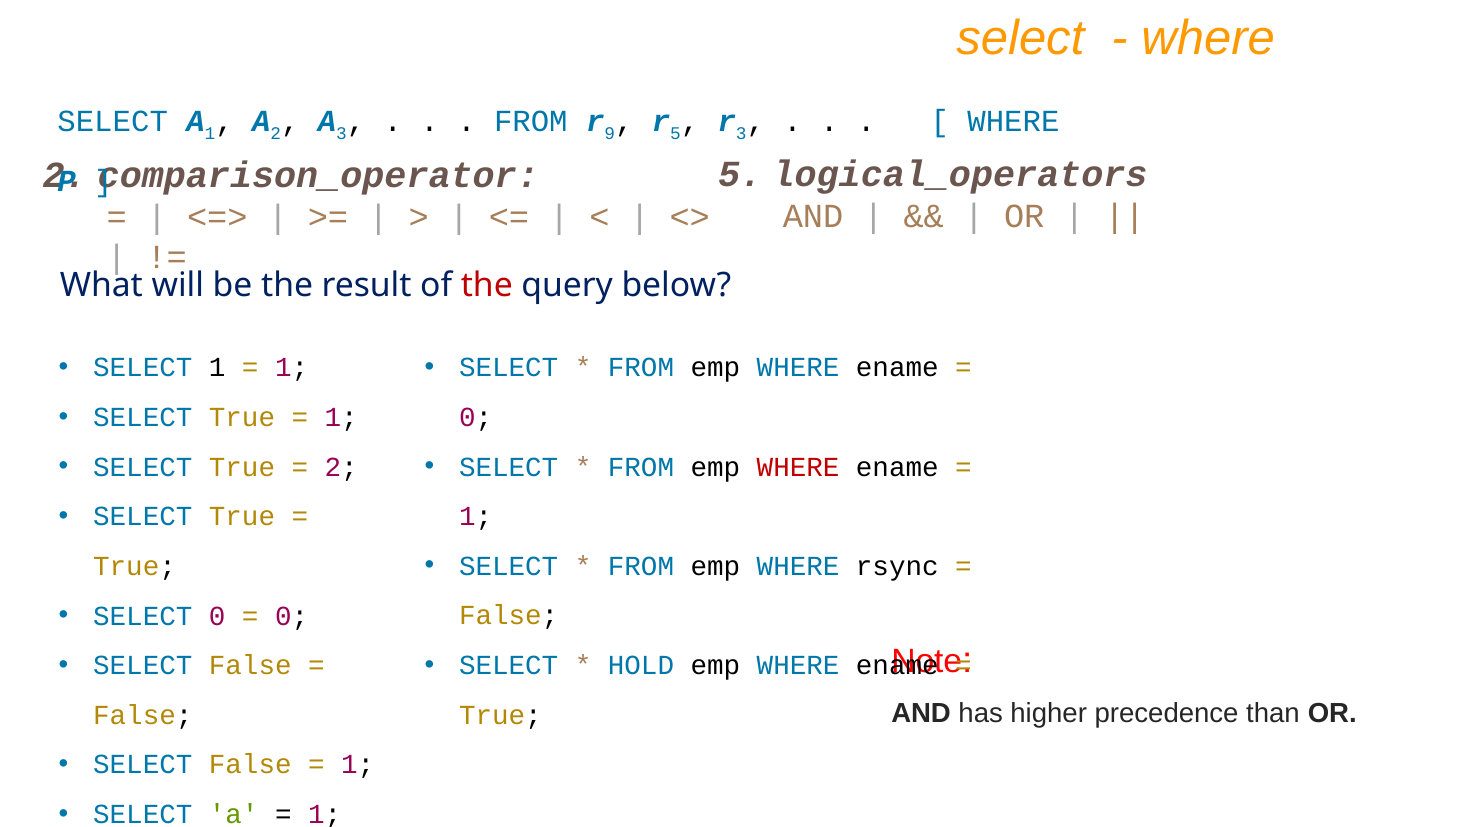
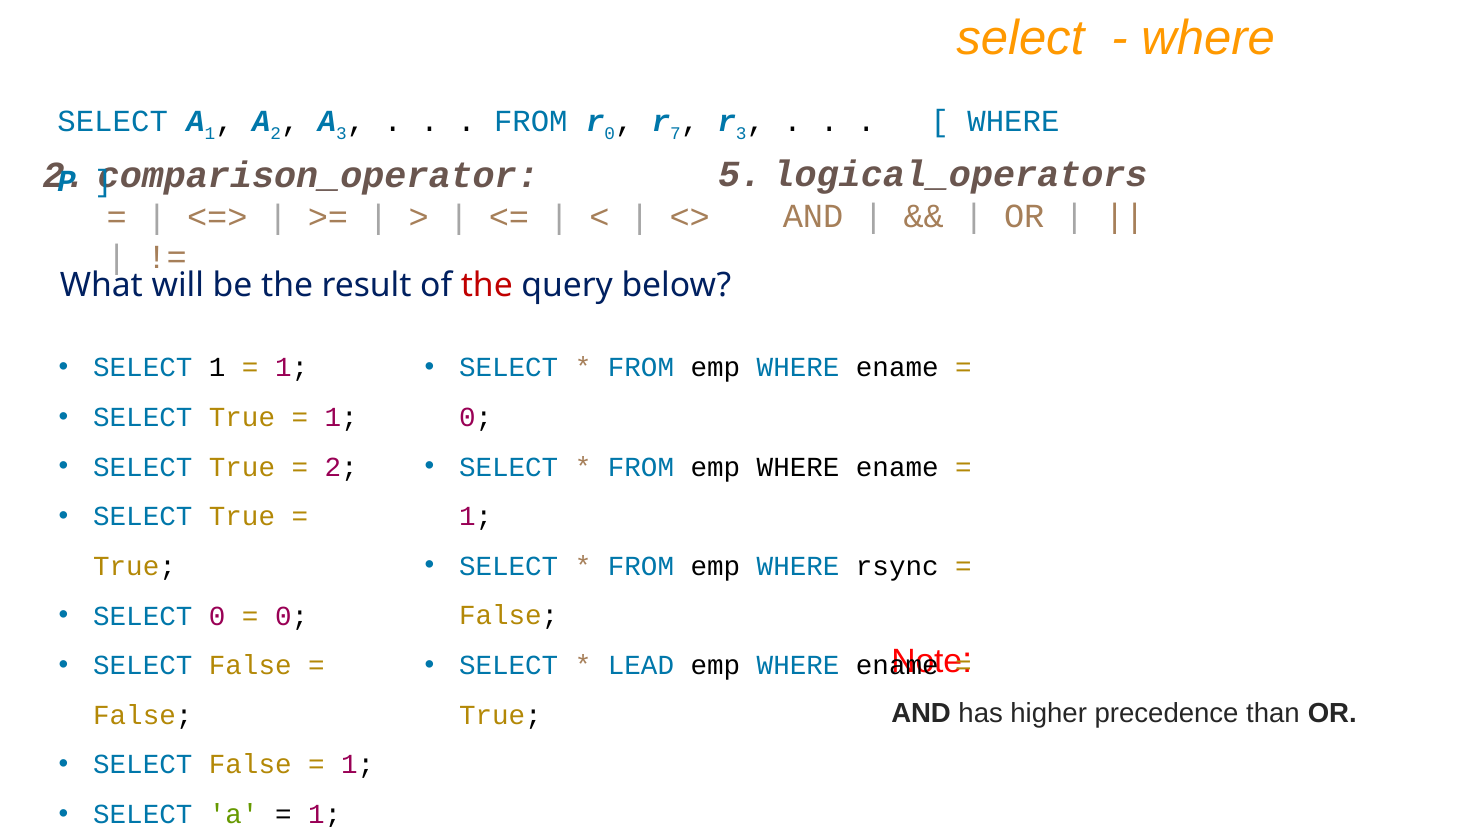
9: 9 -> 0 (610, 133)
5: 5 -> 7 (676, 133)
WHERE colour: red -> black (798, 467)
HOLD: HOLD -> LEAD (641, 665)
